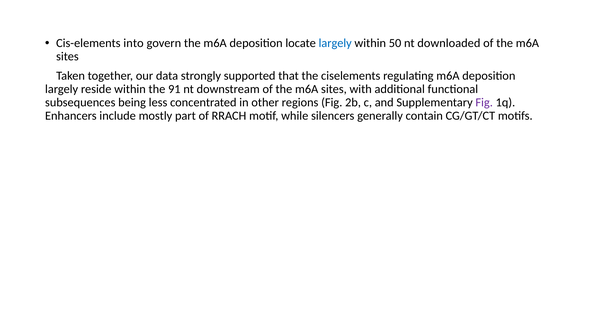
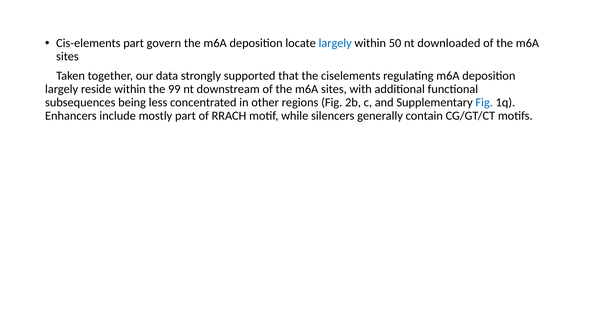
Cis-elements into: into -> part (134, 43)
91: 91 -> 99 (174, 89)
Fig colour: purple -> blue (484, 103)
